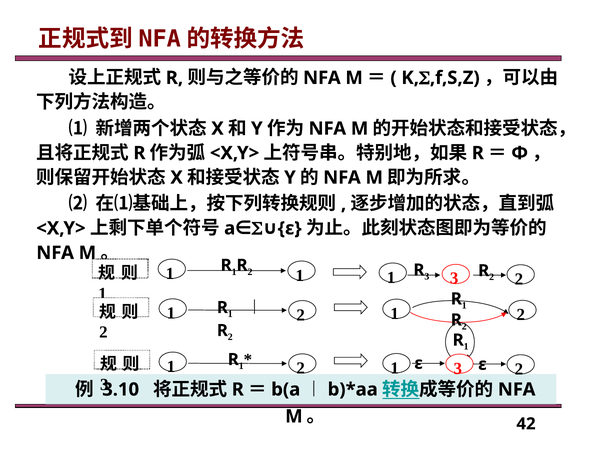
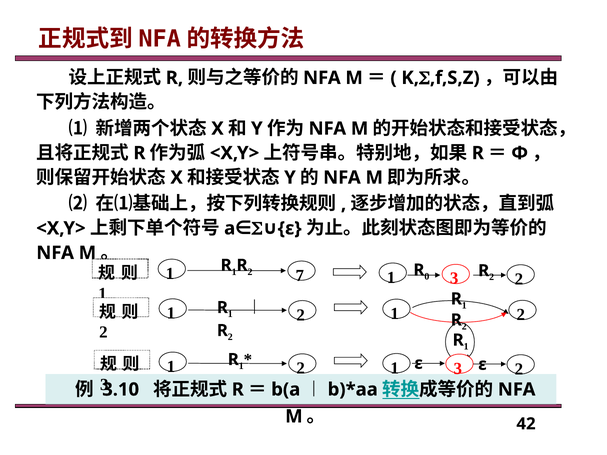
1: 1 -> 7 (300, 276)
3: 3 -> 0 (427, 277)
